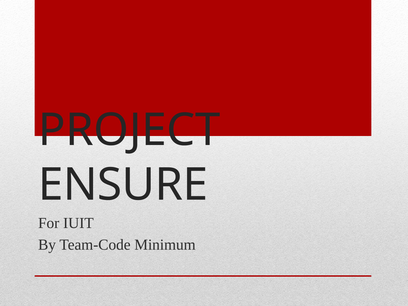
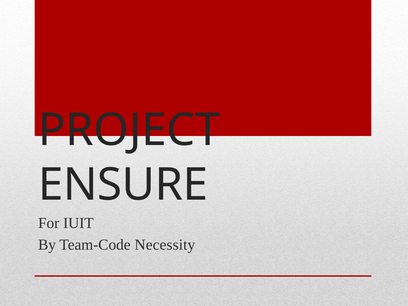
Minimum: Minimum -> Necessity (165, 245)
